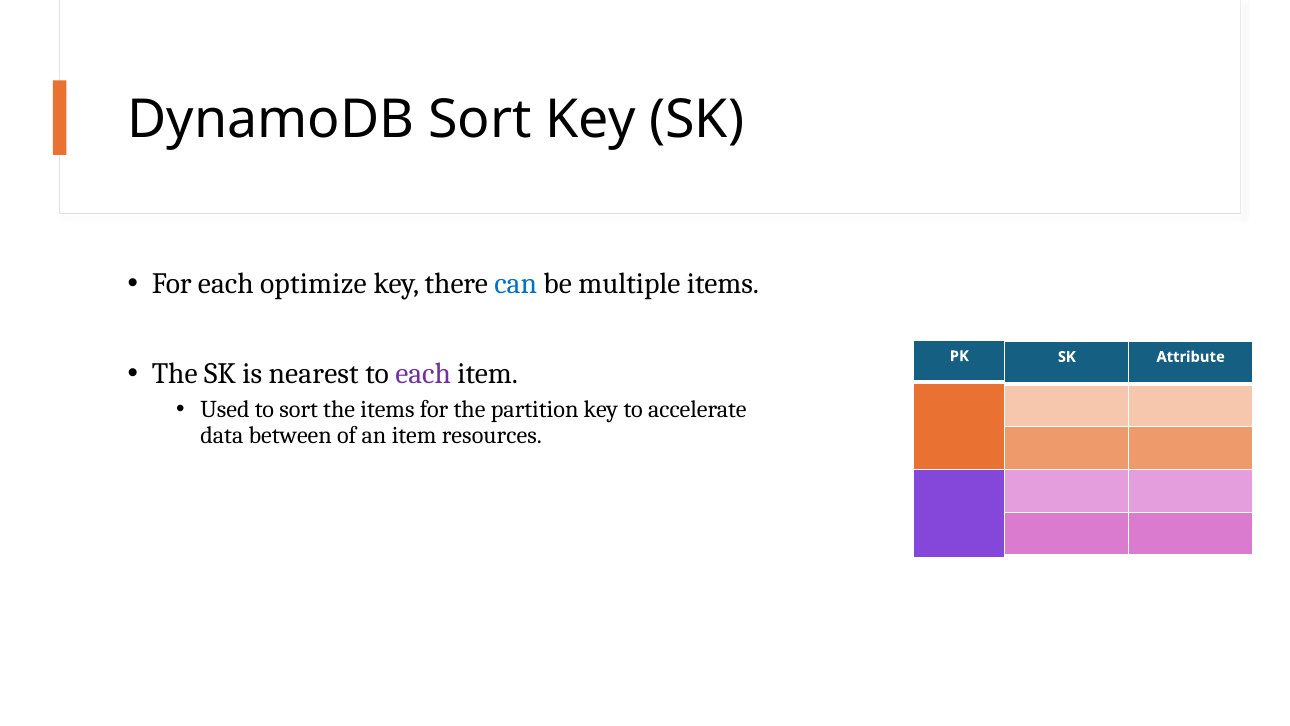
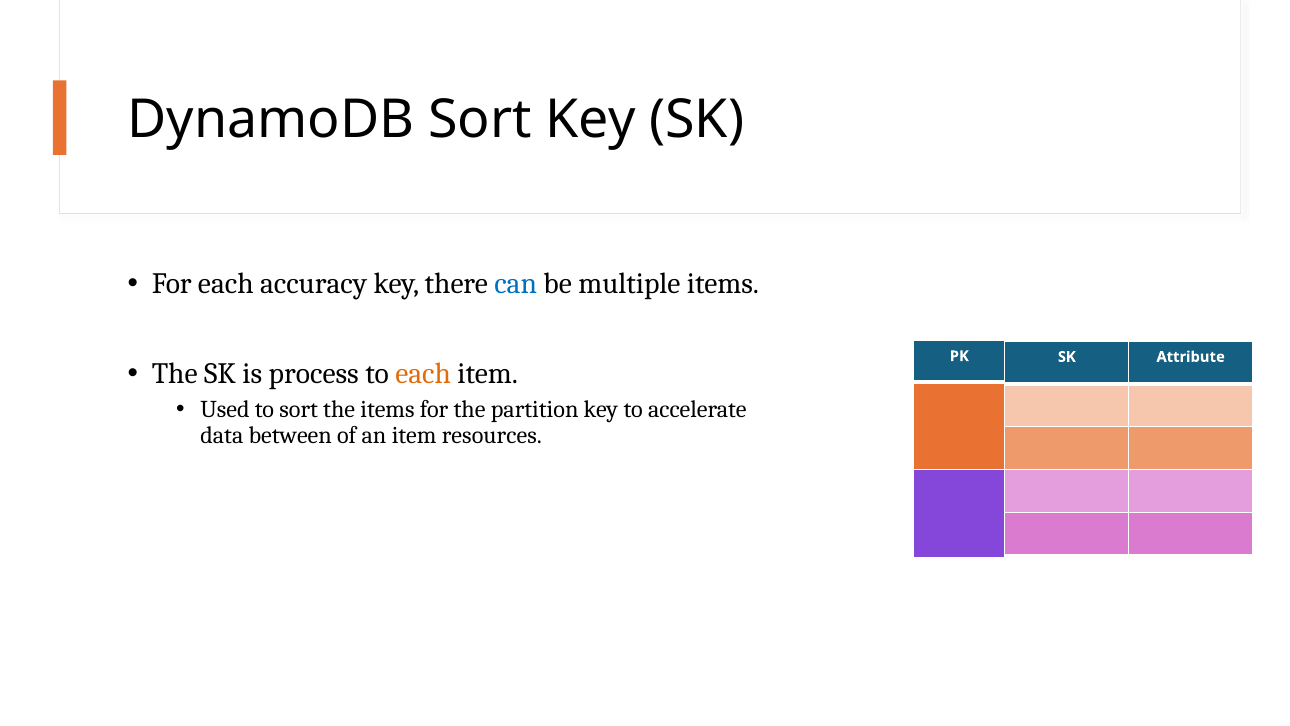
optimize: optimize -> accuracy (314, 283)
nearest: nearest -> process (314, 374)
each colour: purple -> orange (423, 374)
